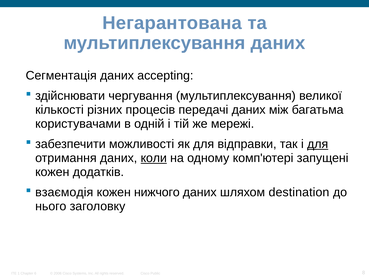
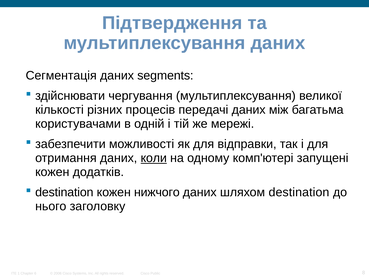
Негарантована: Негарантована -> Підтвердження (172, 23)
accepting: accepting -> segments (165, 76)
для underline: present -> none (318, 144)
взаємодія: взаємодія -> destination (64, 192)
